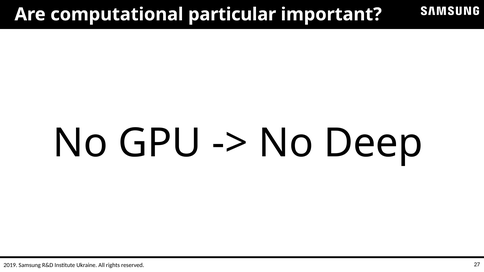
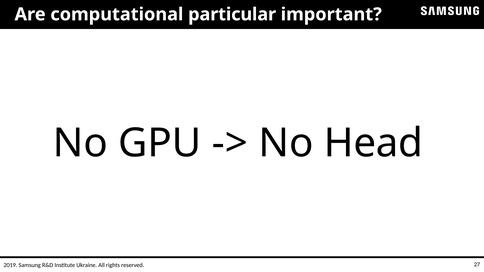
Deep: Deep -> Head (373, 143)
